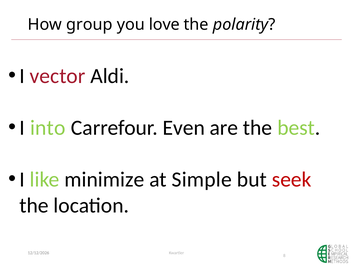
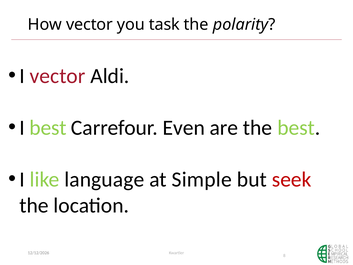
How group: group -> vector (89, 24)
love: love -> task (164, 24)
I into: into -> best (48, 128)
minimize: minimize -> language (104, 179)
